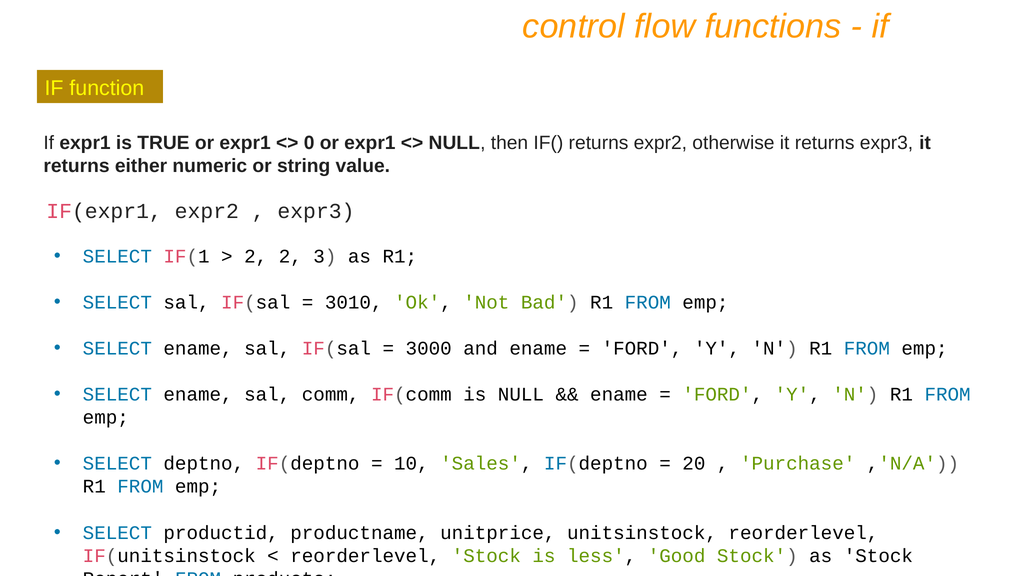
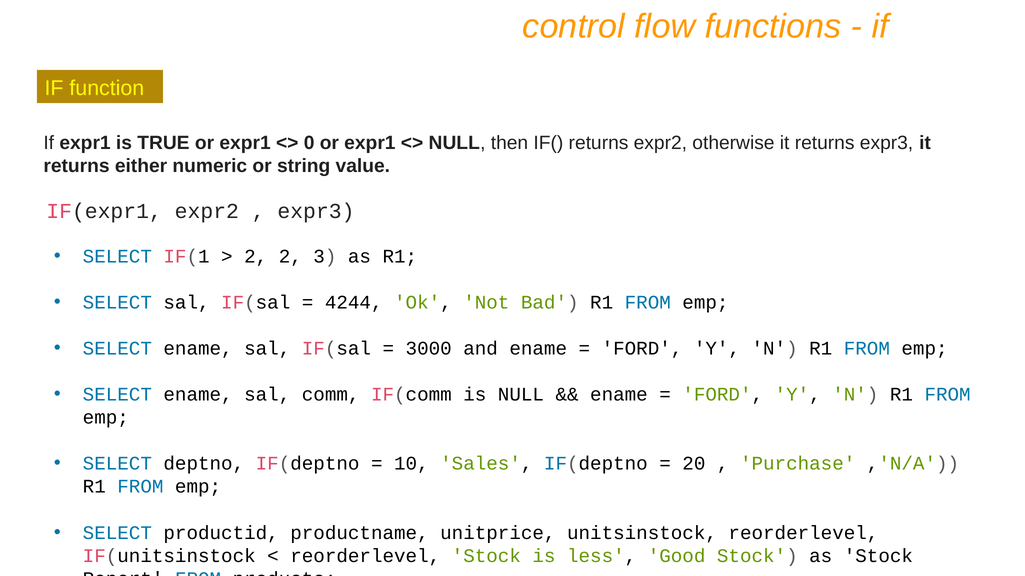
3010: 3010 -> 4244 (354, 303)
